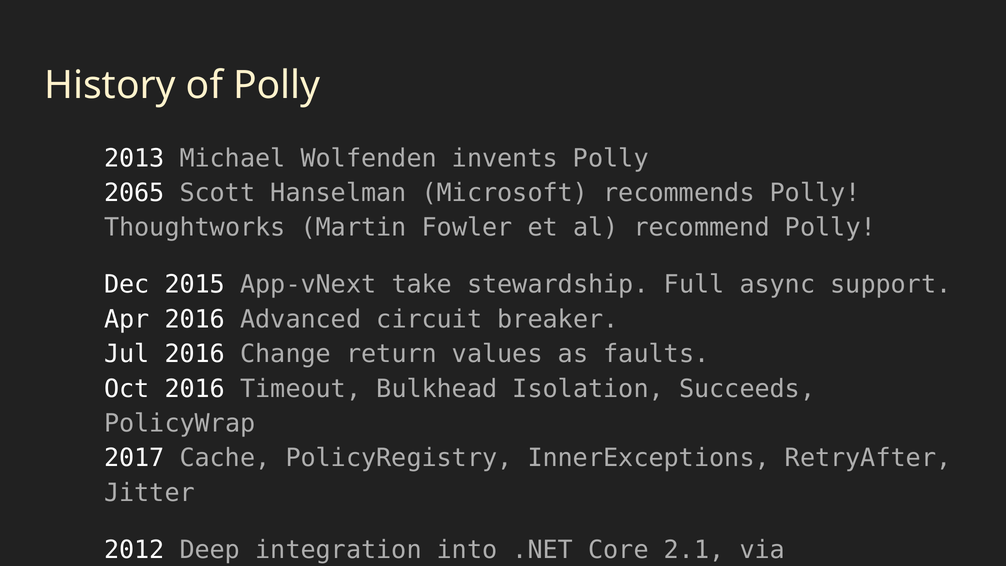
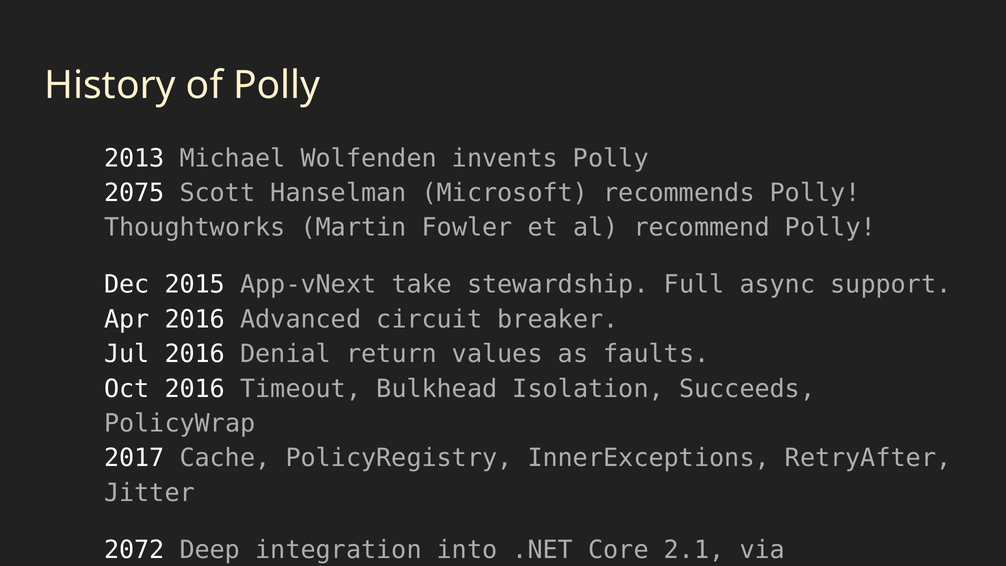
2065: 2065 -> 2075 (134, 193)
Change: Change -> Denial (286, 354)
2012: 2012 -> 2072 (134, 550)
